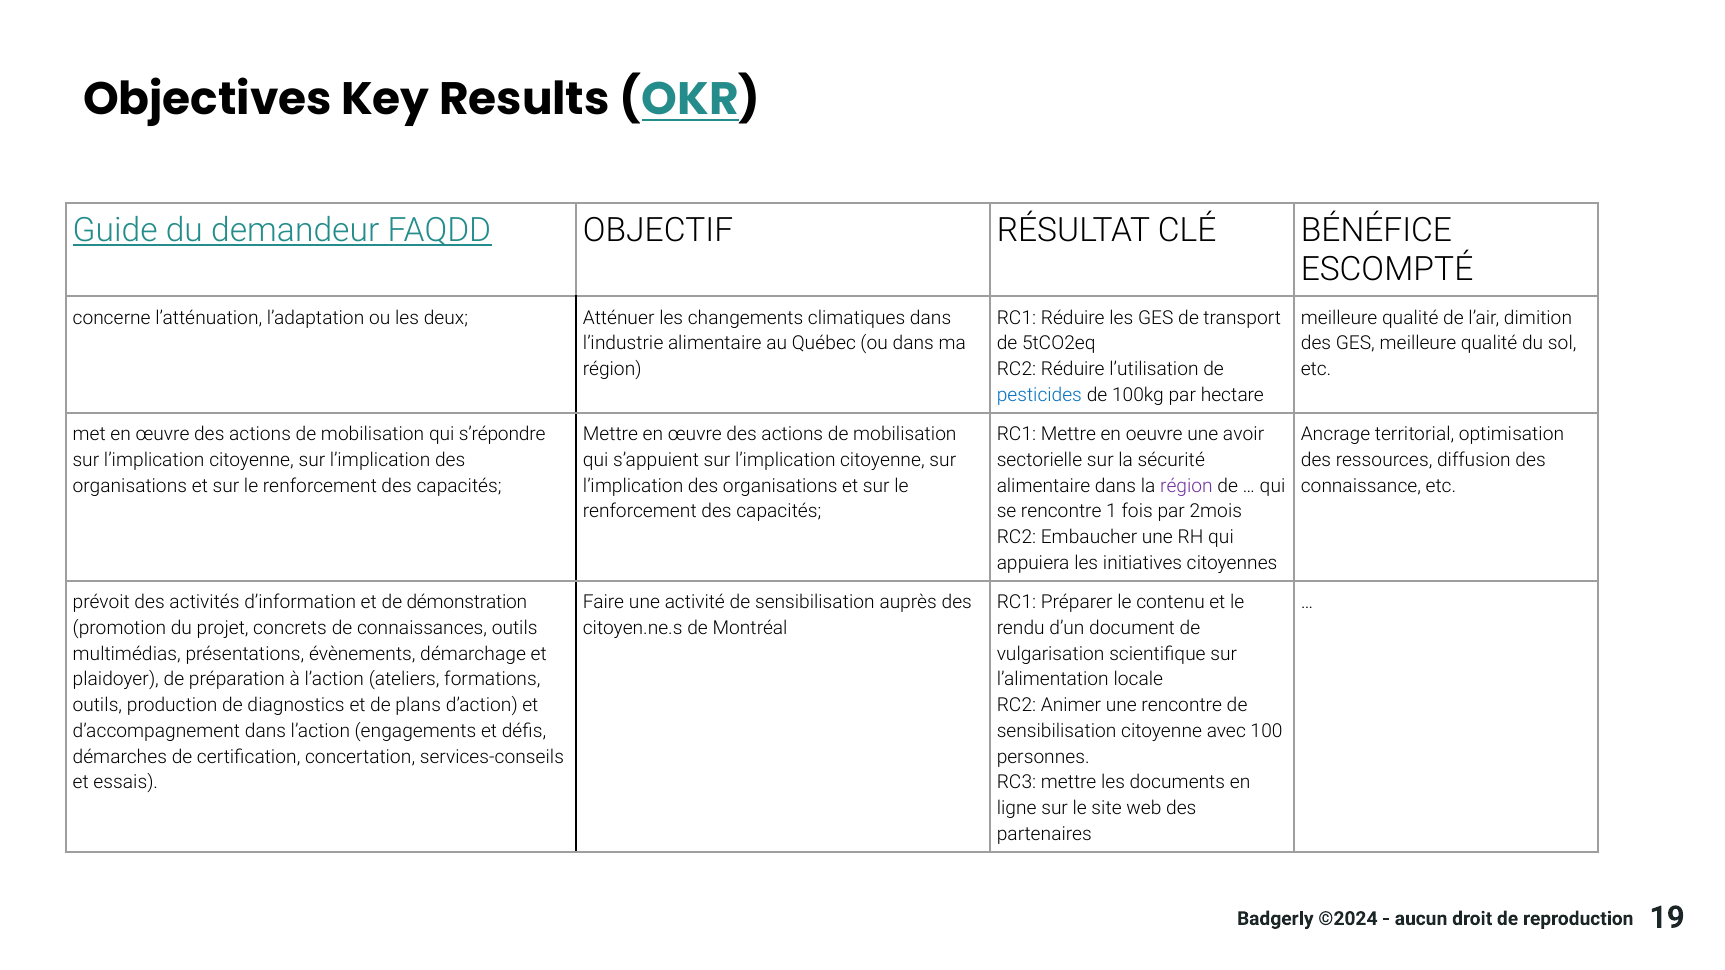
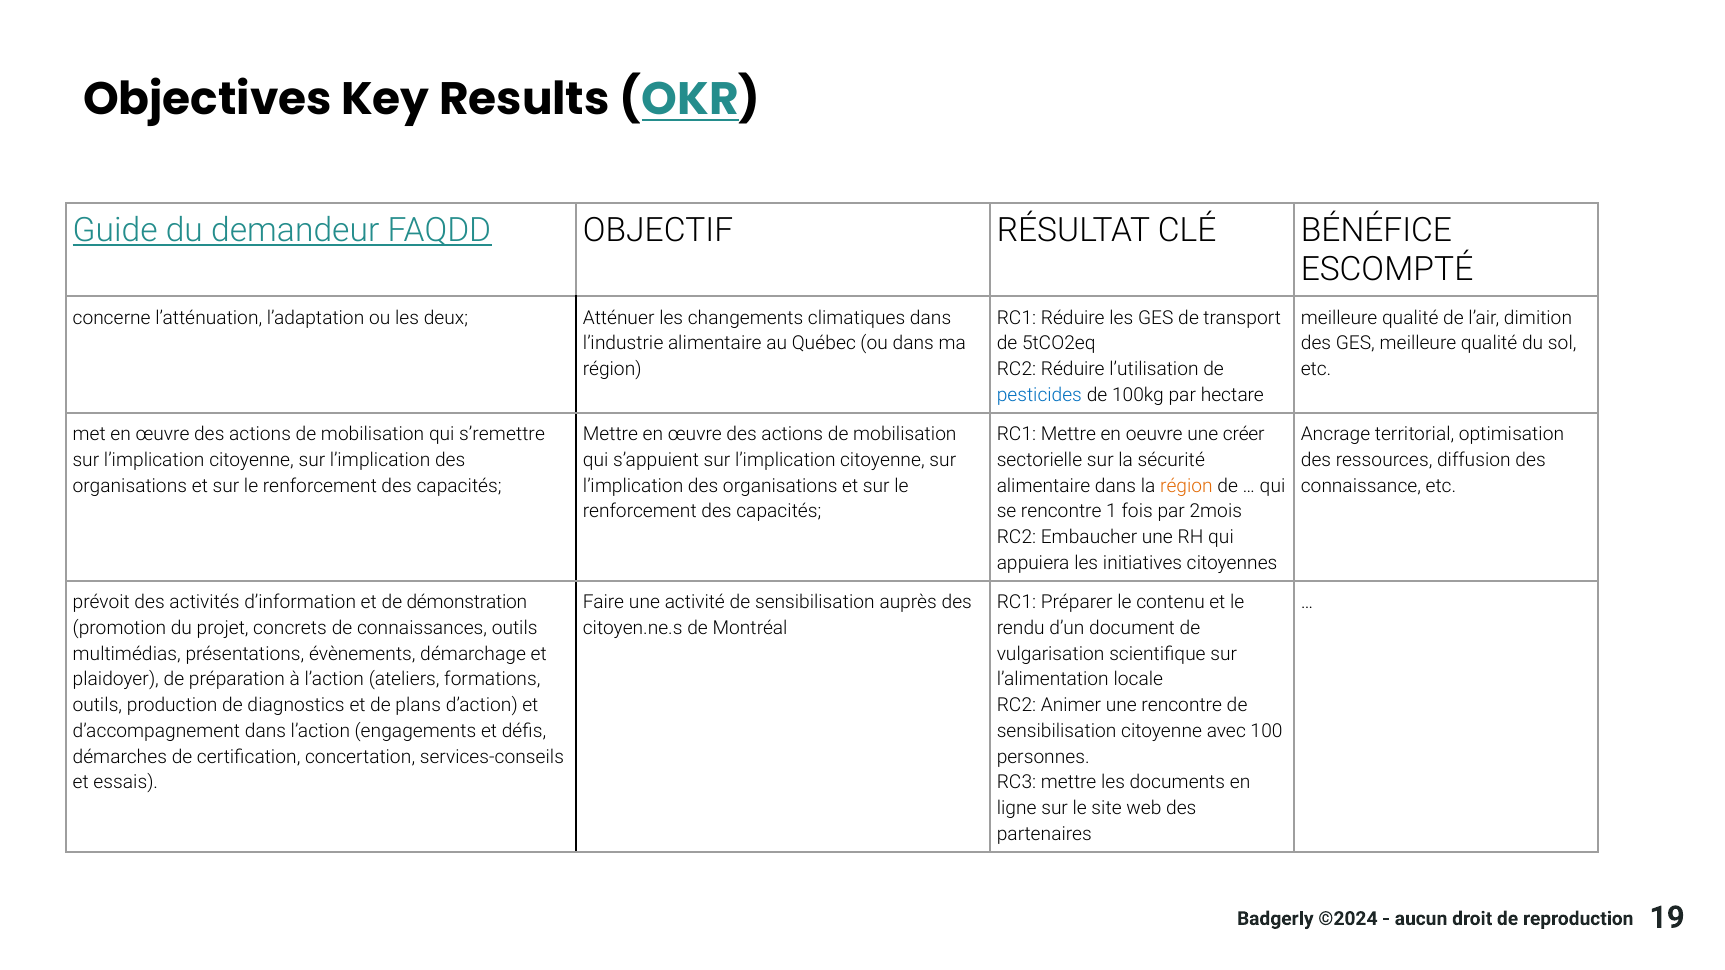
s’répondre: s’répondre -> s’remettre (502, 435)
avoir: avoir -> créer (1244, 435)
région colour: purple -> orange (1186, 486)
